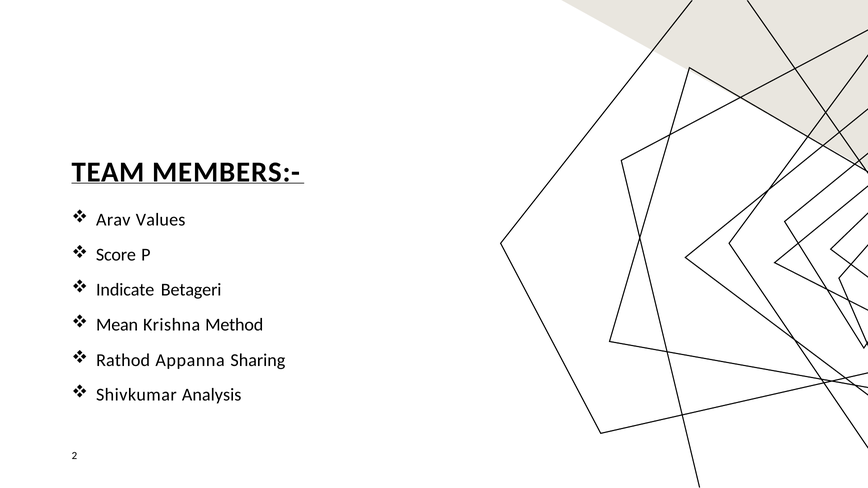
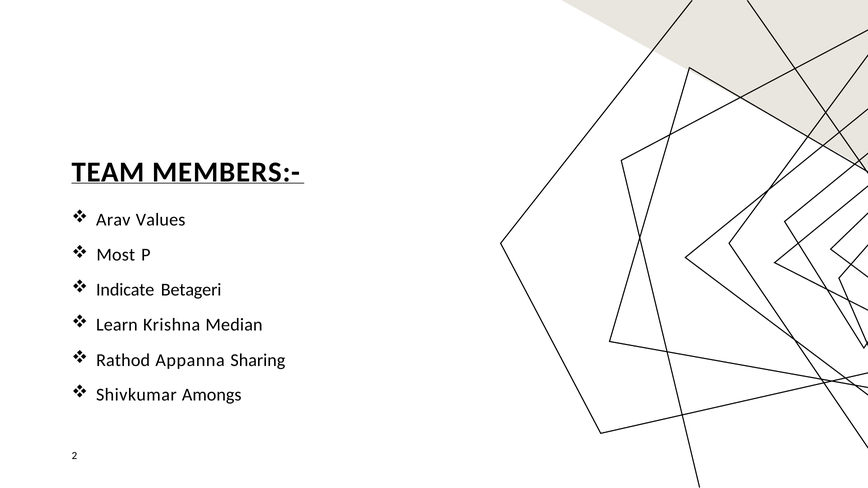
Score: Score -> Most (116, 255)
Mean: Mean -> Learn (117, 325)
Method: Method -> Median (234, 325)
Analysis: Analysis -> Amongs (212, 395)
